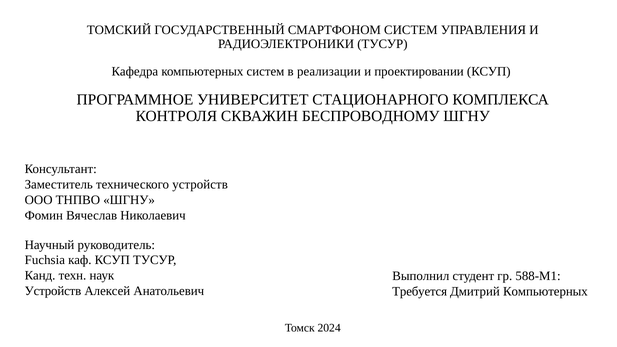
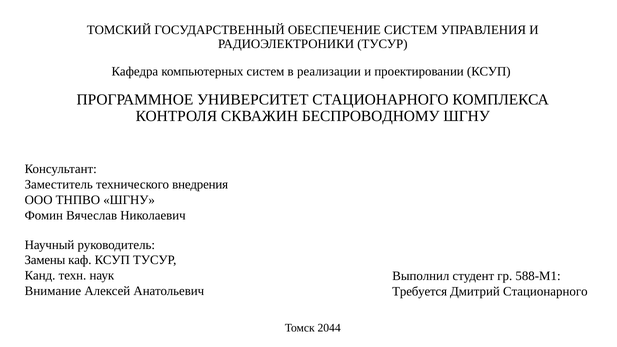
СМАРТФОНОМ: СМАРТФОНОМ -> ОБЕСПЕЧЕНИЕ (334, 30)
технического устройств: устройств -> внедрения (200, 185)
Fuchsia: Fuchsia -> Замены (45, 260)
Устройств: Устройств -> Внимание (53, 291)
Дмитрий Компьютерных: Компьютерных -> Стационарного (545, 291)
2024: 2024 -> 2044 (329, 328)
